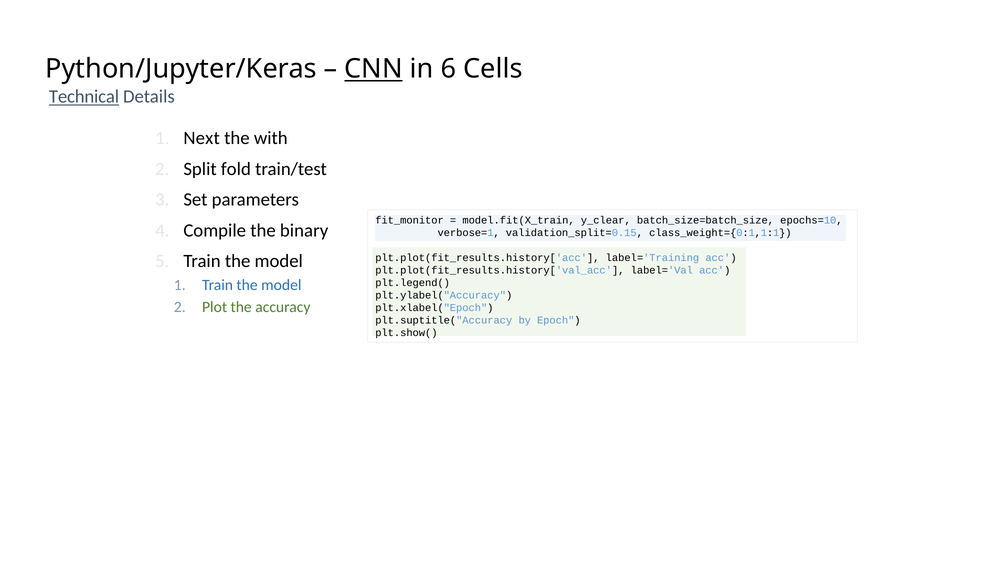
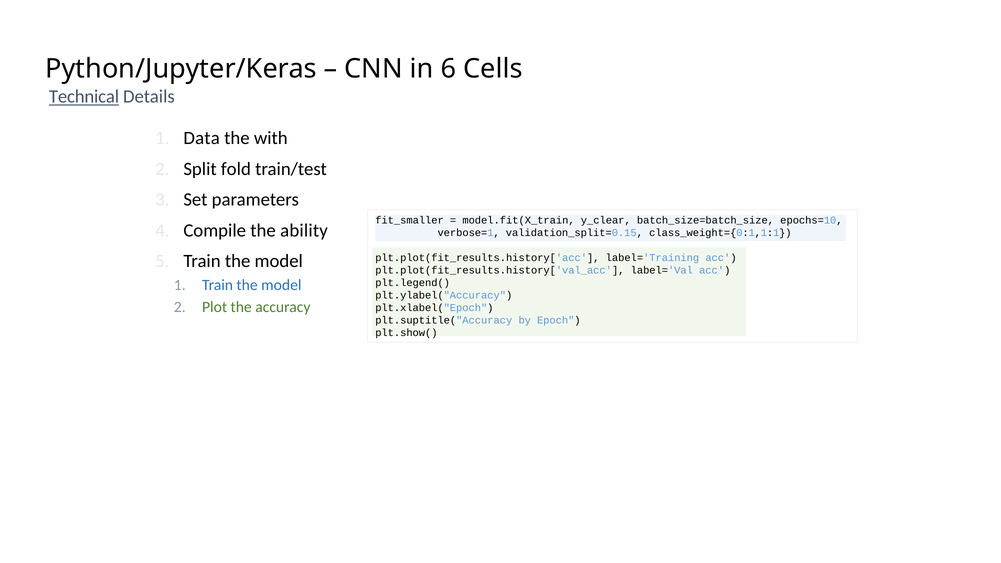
CNN underline: present -> none (374, 69)
Next: Next -> Data (202, 138)
fit_monitor: fit_monitor -> fit_smaller (410, 220)
binary: binary -> ability (304, 230)
